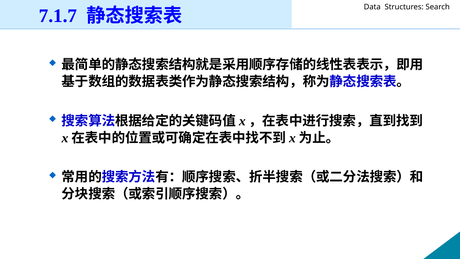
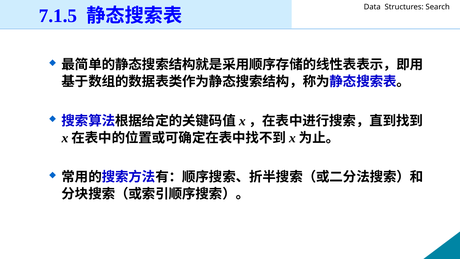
7.1.7: 7.1.7 -> 7.1.5 (58, 16)
